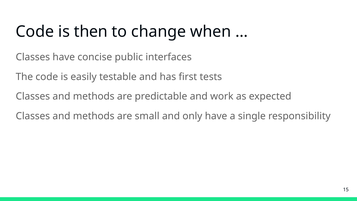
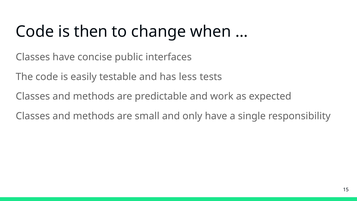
first: first -> less (188, 77)
